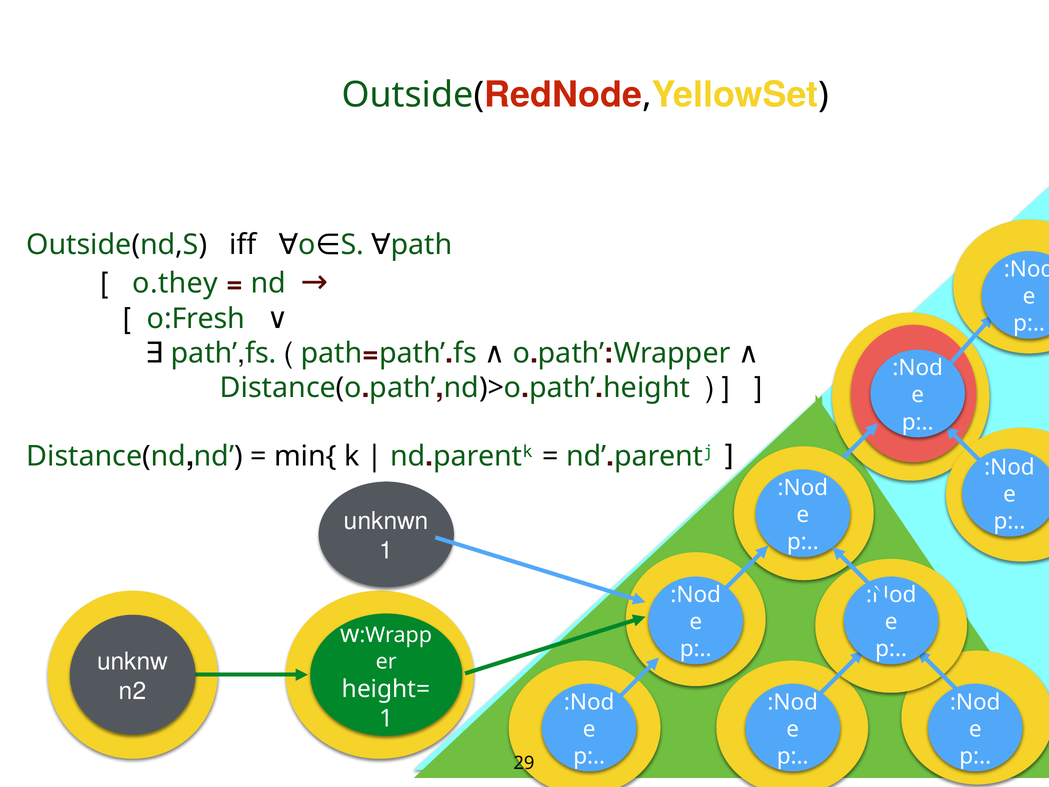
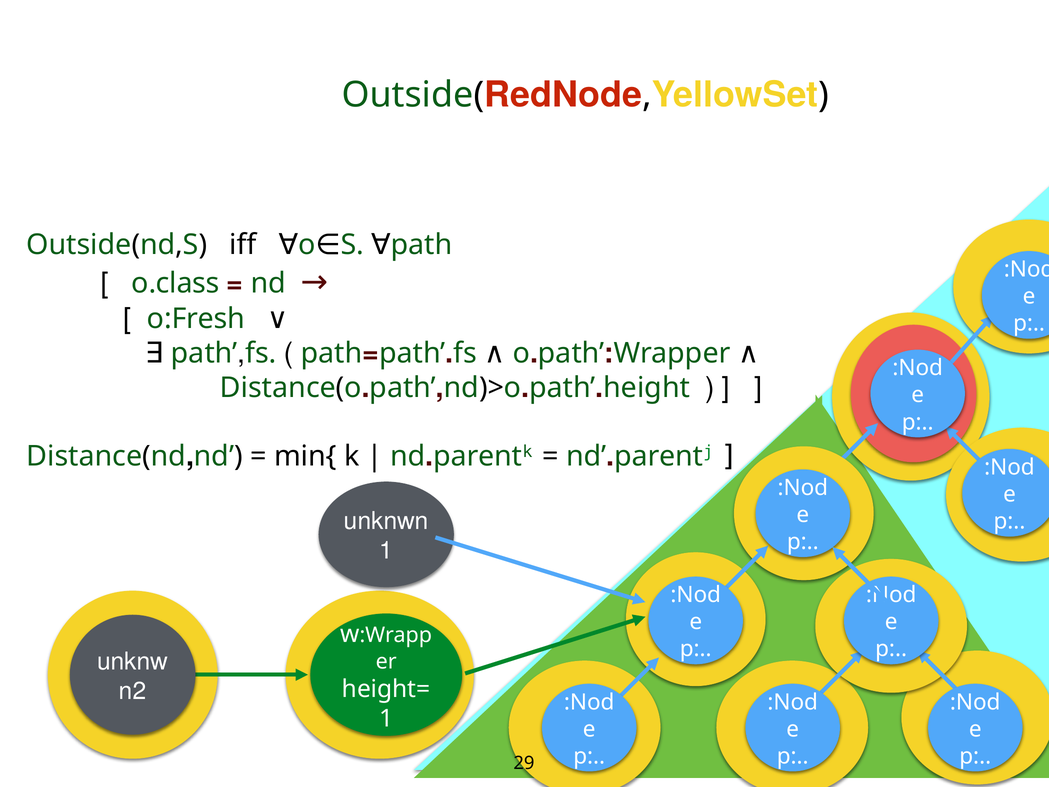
o.they: o.they -> o.class (175, 283)
